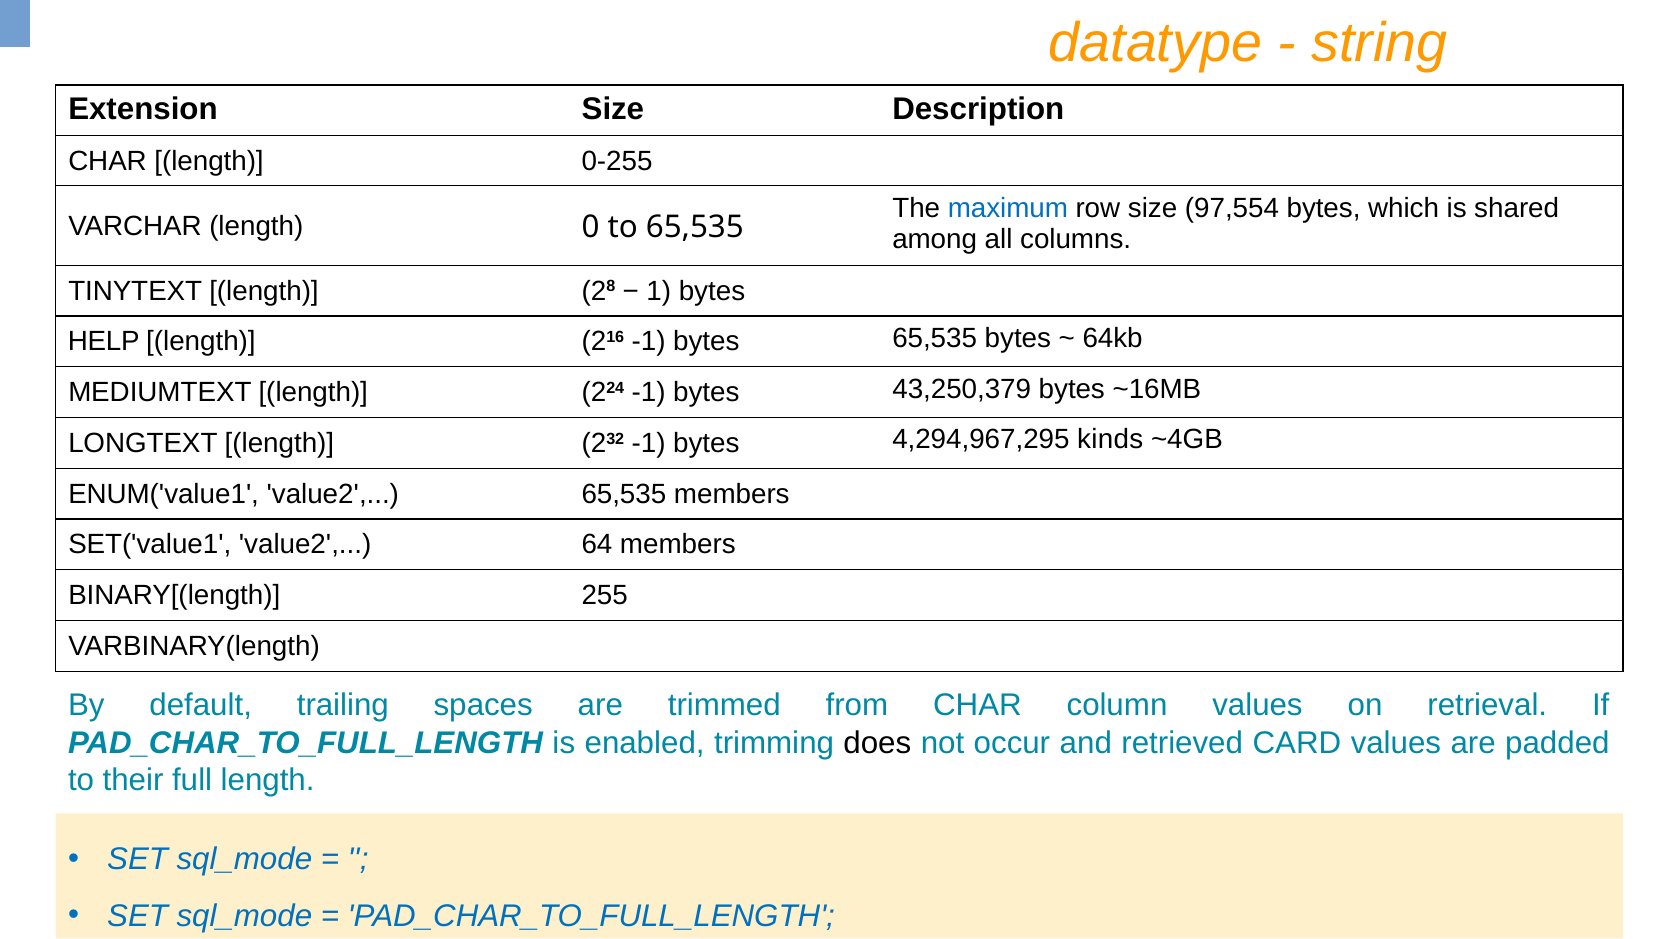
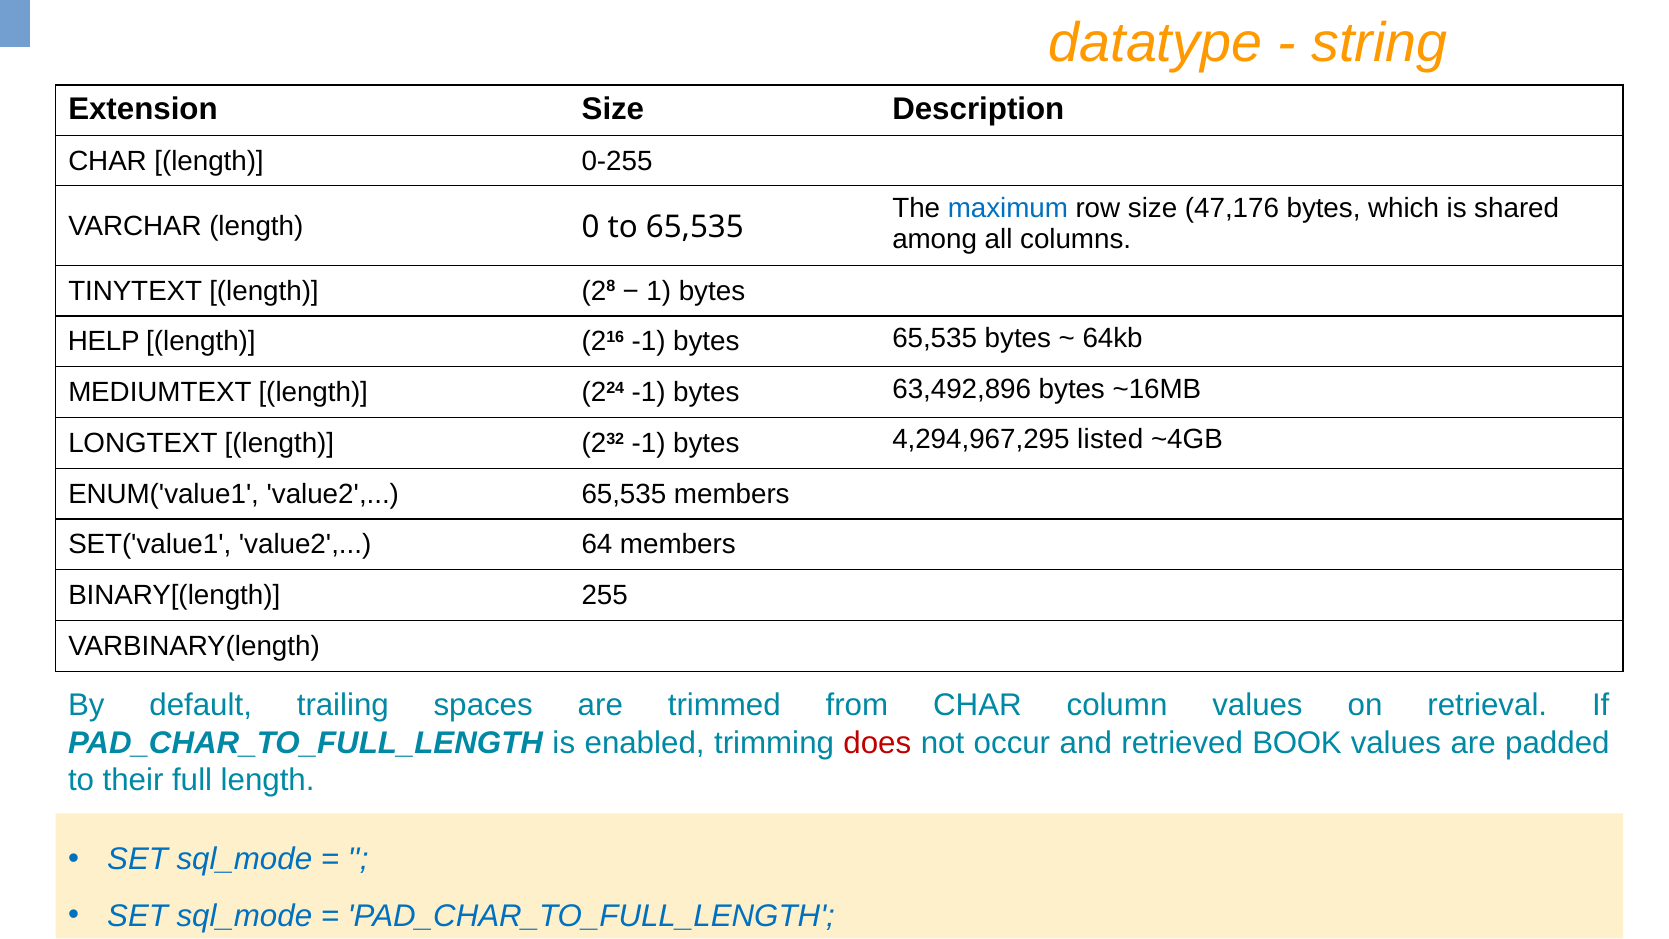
97,554: 97,554 -> 47,176 (1232, 208)
43,250,379: 43,250,379 -> 63,492,896 (962, 389)
kinds: kinds -> listed (1110, 440)
does colour: black -> red (877, 743)
CARD: CARD -> BOOK (1297, 743)
